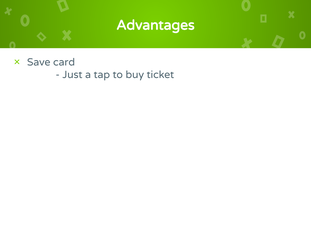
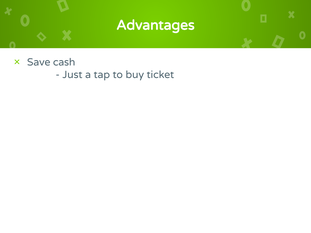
card: card -> cash (64, 62)
